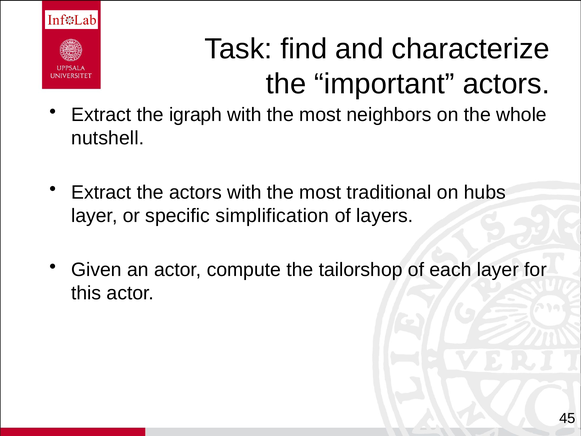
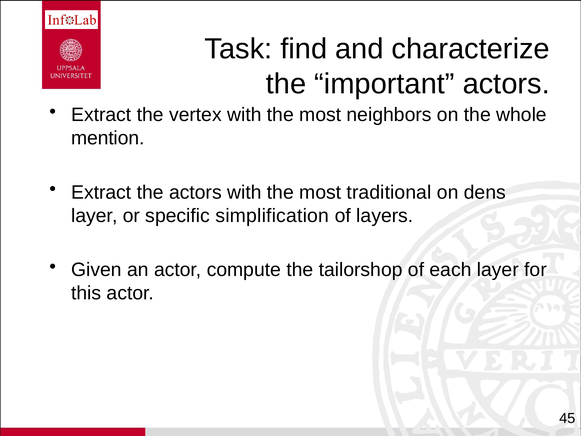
igraph: igraph -> vertex (195, 115)
nutshell: nutshell -> mention (108, 138)
hubs: hubs -> dens (485, 192)
